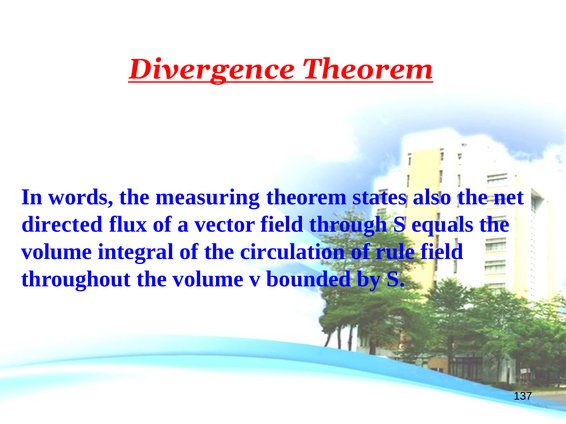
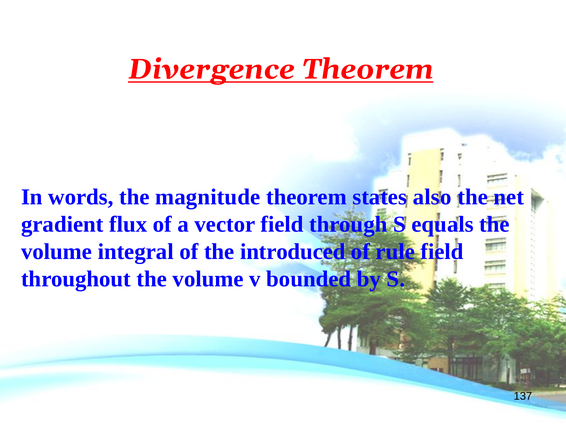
measuring: measuring -> magnitude (208, 197)
directed: directed -> gradient (62, 225)
circulation: circulation -> introduced (293, 252)
